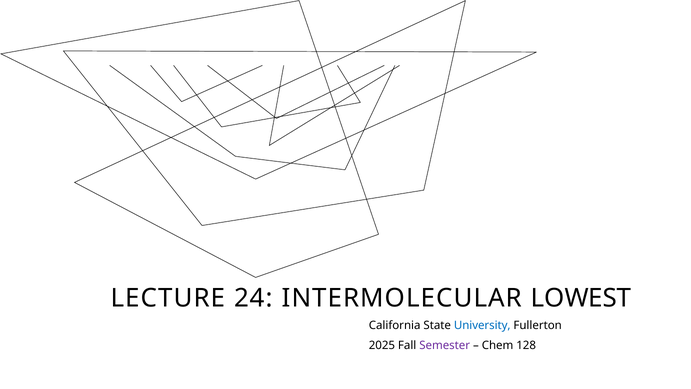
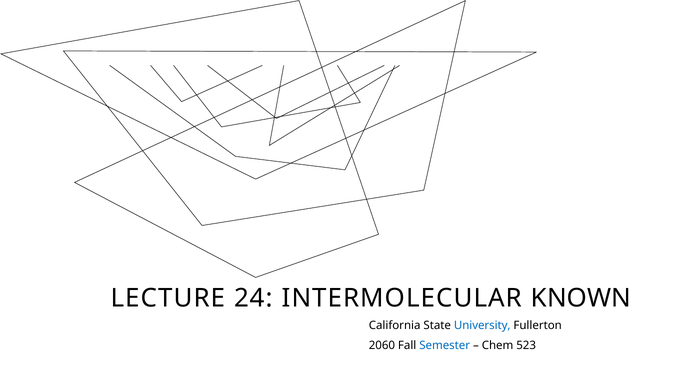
LOWEST: LOWEST -> KNOWN (581, 298)
2025: 2025 -> 2060 (382, 345)
Semester colour: purple -> blue (445, 345)
128: 128 -> 523 (526, 345)
